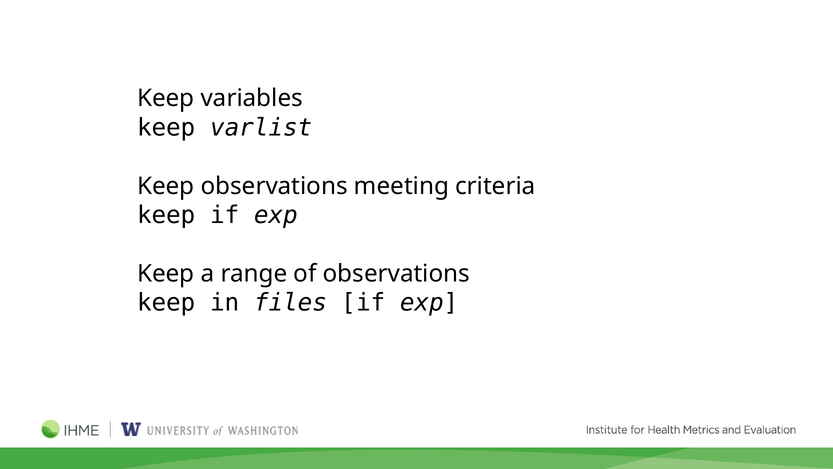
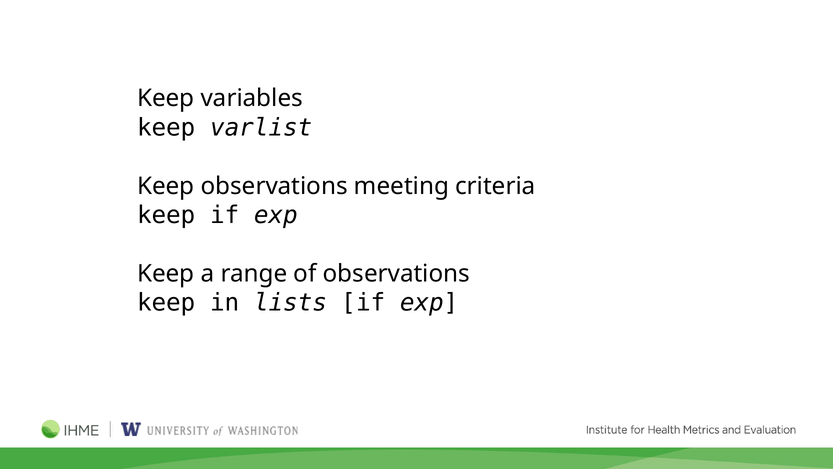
files: files -> lists (290, 303)
